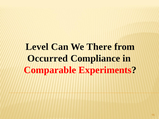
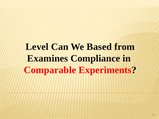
There: There -> Based (99, 47)
Occurred: Occurred -> Examines (48, 58)
